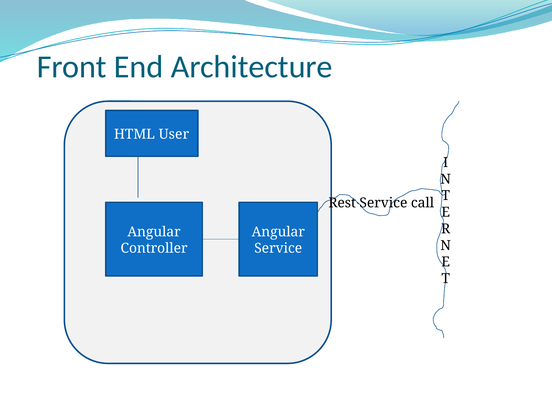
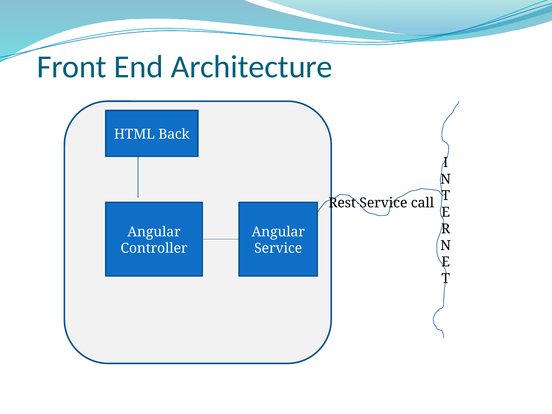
User: User -> Back (174, 134)
